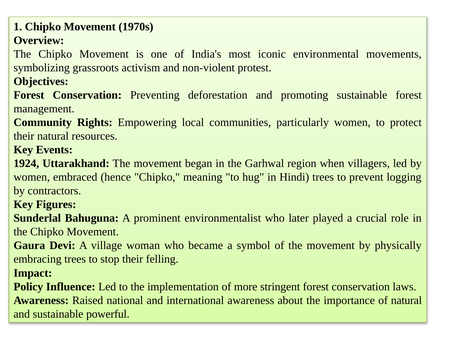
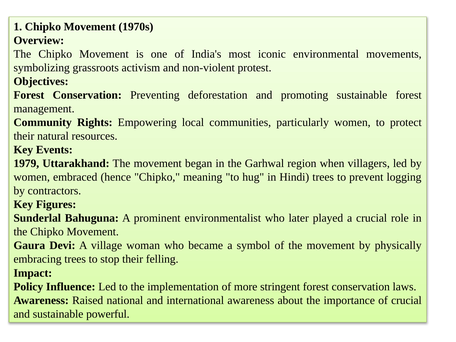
1924: 1924 -> 1979 (26, 163)
of natural: natural -> crucial (406, 300)
